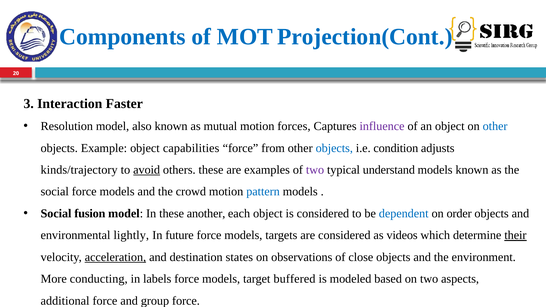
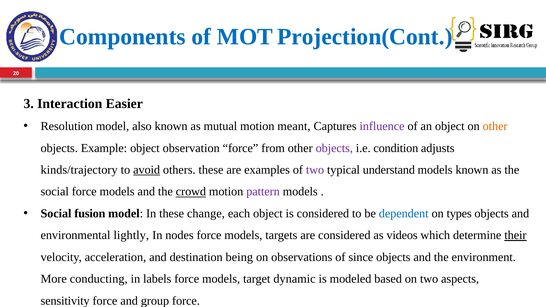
Faster: Faster -> Easier (124, 104)
forces: forces -> meant (294, 126)
other colour: blue -> orange (495, 126)
capabilities: capabilities -> observation (191, 148)
objects colour: blue -> purple (334, 148)
crowd underline: none -> present (191, 192)
pattern colour: blue -> purple (263, 192)
another: another -> change (206, 214)
order: order -> types (459, 214)
future: future -> nodes (179, 235)
acceleration underline: present -> none (115, 257)
states: states -> being (239, 257)
close: close -> since (361, 257)
buffered: buffered -> dynamic (295, 279)
additional: additional -> sensitivity (65, 301)
